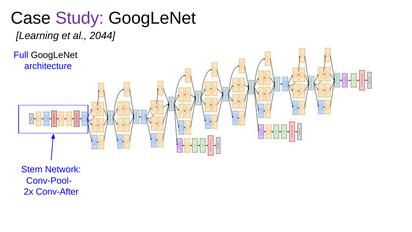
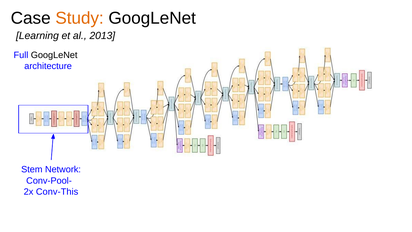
Study colour: purple -> orange (80, 18)
2044: 2044 -> 2013 (102, 36)
Conv-After: Conv-After -> Conv-This (57, 192)
